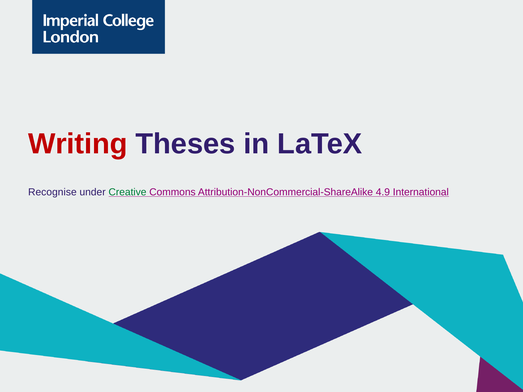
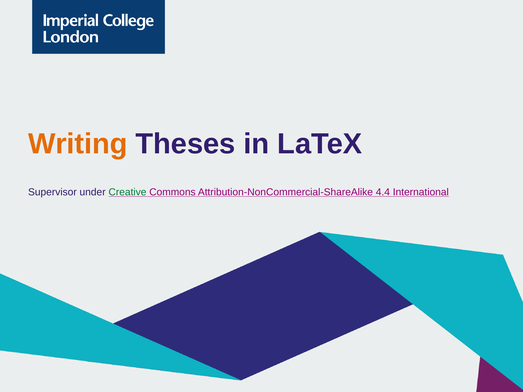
Writing colour: red -> orange (78, 144)
Recognise: Recognise -> Supervisor (52, 192)
4.9: 4.9 -> 4.4 (383, 192)
